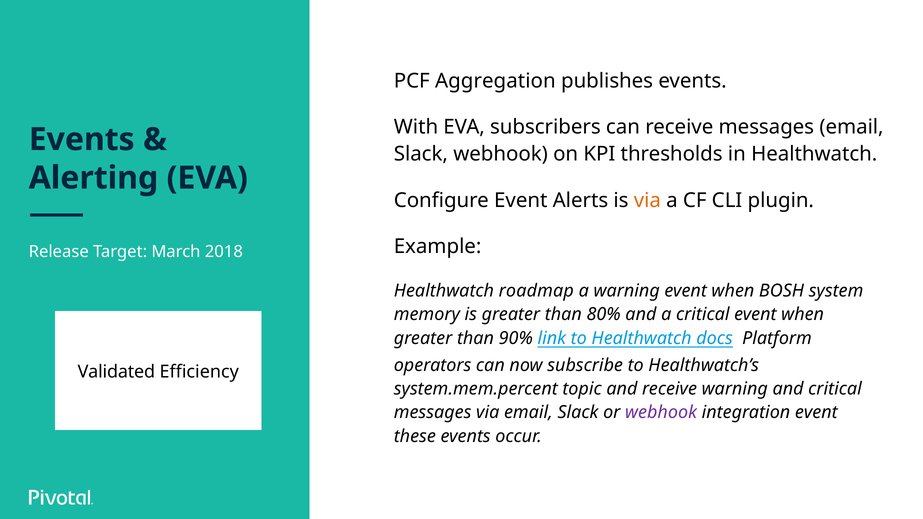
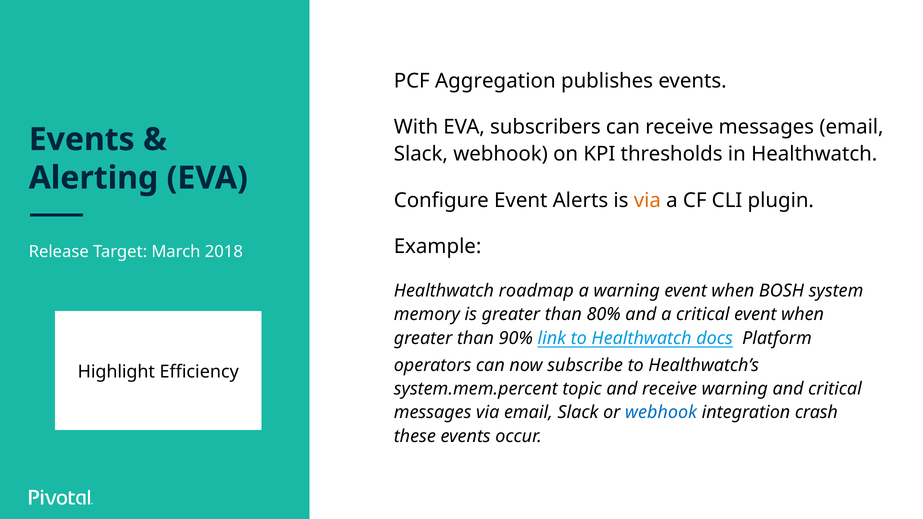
Validated: Validated -> Highlight (116, 372)
webhook colour: purple -> blue (661, 413)
integration event: event -> crash (816, 413)
